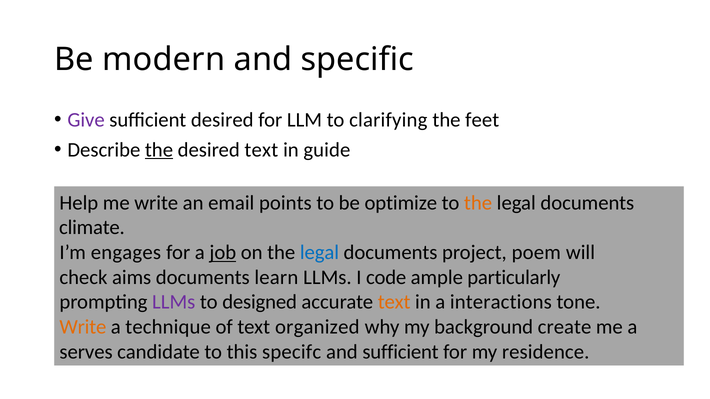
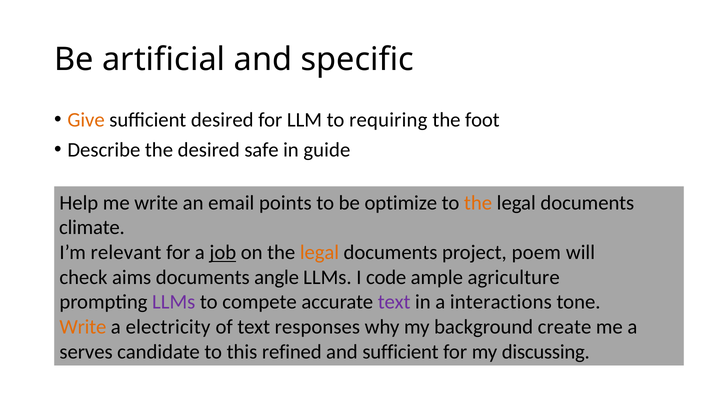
modern: modern -> artificial (164, 60)
Give colour: purple -> orange (86, 120)
clarifying: clarifying -> requiring (388, 120)
feet: feet -> foot (482, 120)
the underline: present -> none (159, 150)
desired text: text -> safe (261, 150)
engages: engages -> relevant (126, 253)
legal colour: blue -> orange (319, 253)
learn: learn -> angle (277, 278)
particularly: particularly -> agriculture (514, 278)
designed: designed -> compete (260, 302)
text colour: orange -> purple (394, 302)
technique: technique -> electricity (168, 327)
organized: organized -> responses (317, 327)
specifc: specifc -> refined (292, 352)
residence: residence -> discussing (546, 352)
